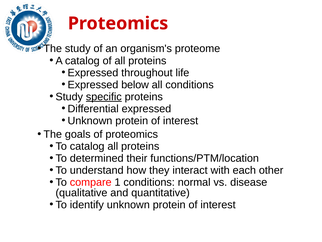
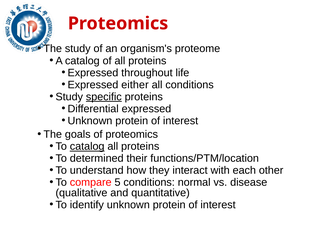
below: below -> either (135, 85)
catalog underline: none -> present (87, 146)
1: 1 -> 5 (118, 182)
